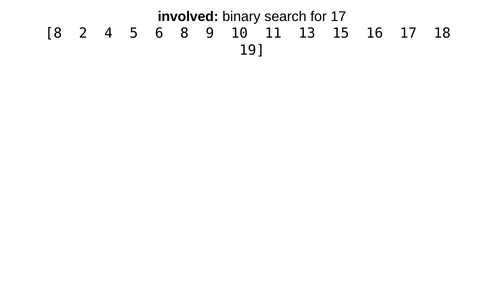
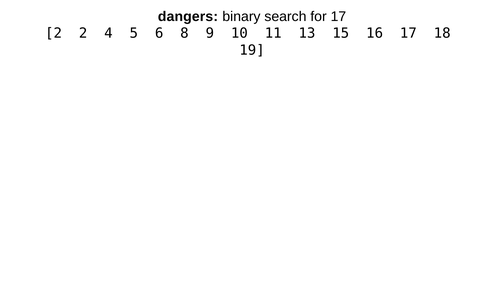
involved: involved -> dangers (188, 17)
8: 8 -> 2 (54, 33)
